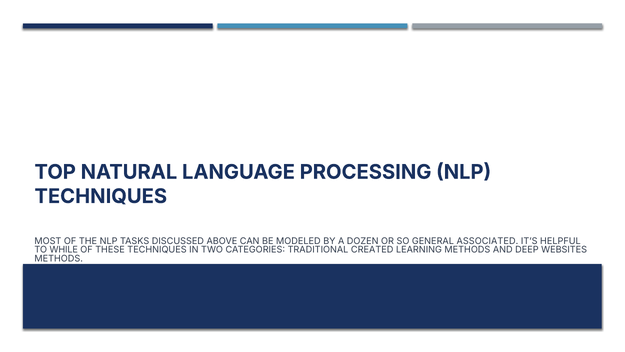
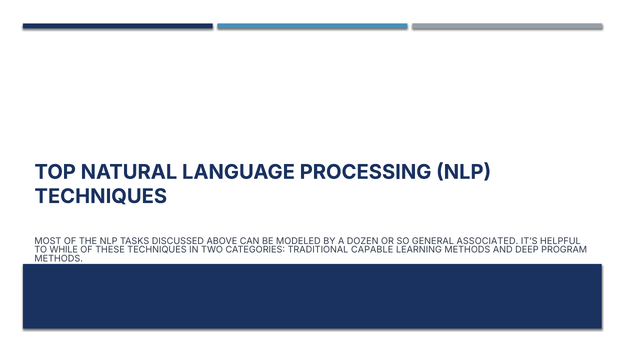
CREATED: CREATED -> CAPABLE (372, 250)
WEBSITES: WEBSITES -> PROGRAM (564, 250)
